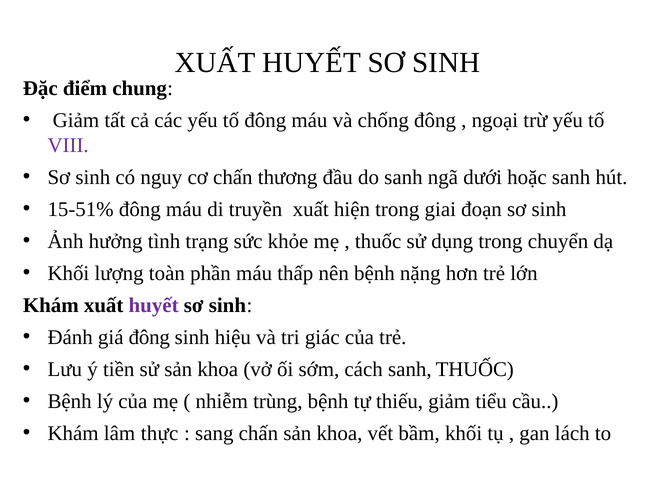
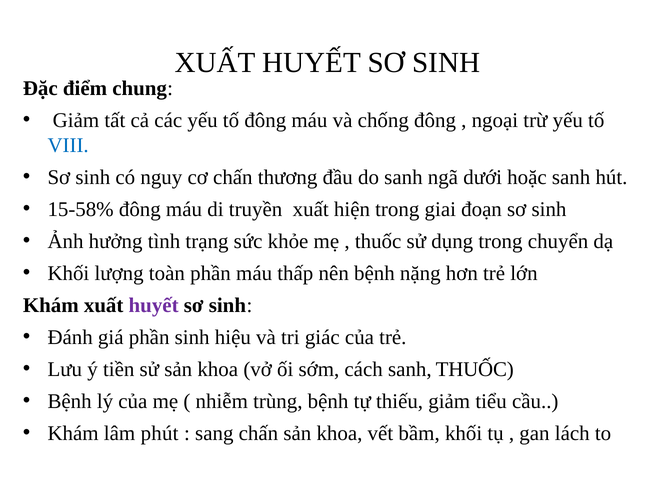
VIII colour: purple -> blue (68, 145)
15-51%: 15-51% -> 15-58% (81, 209)
giá đông: đông -> phần (149, 337)
thực: thực -> phút (160, 433)
